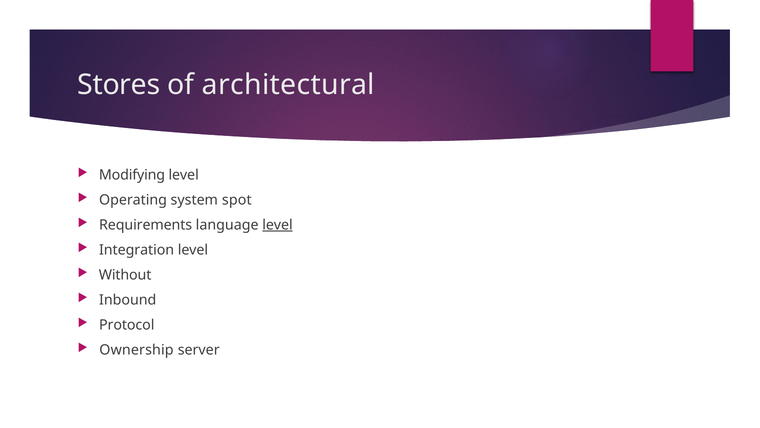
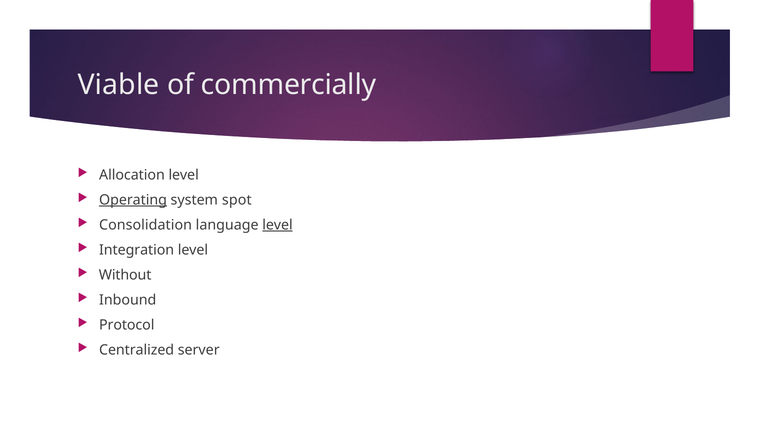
Stores: Stores -> Viable (119, 85)
architectural: architectural -> commercially (289, 85)
Modifying: Modifying -> Allocation (132, 175)
Operating underline: none -> present (133, 200)
Requirements: Requirements -> Consolidation (146, 225)
Ownership: Ownership -> Centralized (137, 350)
